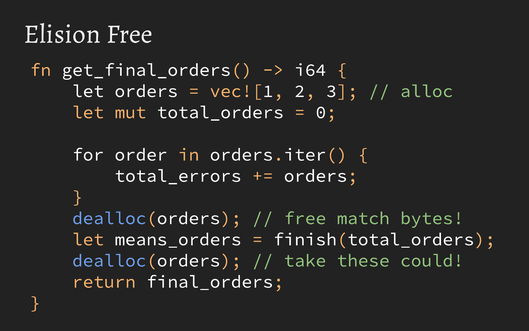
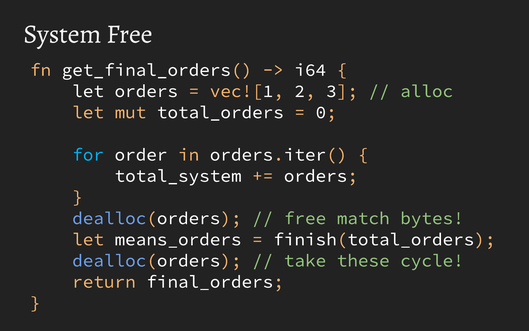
Elision: Elision -> System (62, 34)
for colour: white -> light blue (88, 155)
total_errors: total_errors -> total_system (178, 176)
could: could -> cycle (432, 260)
